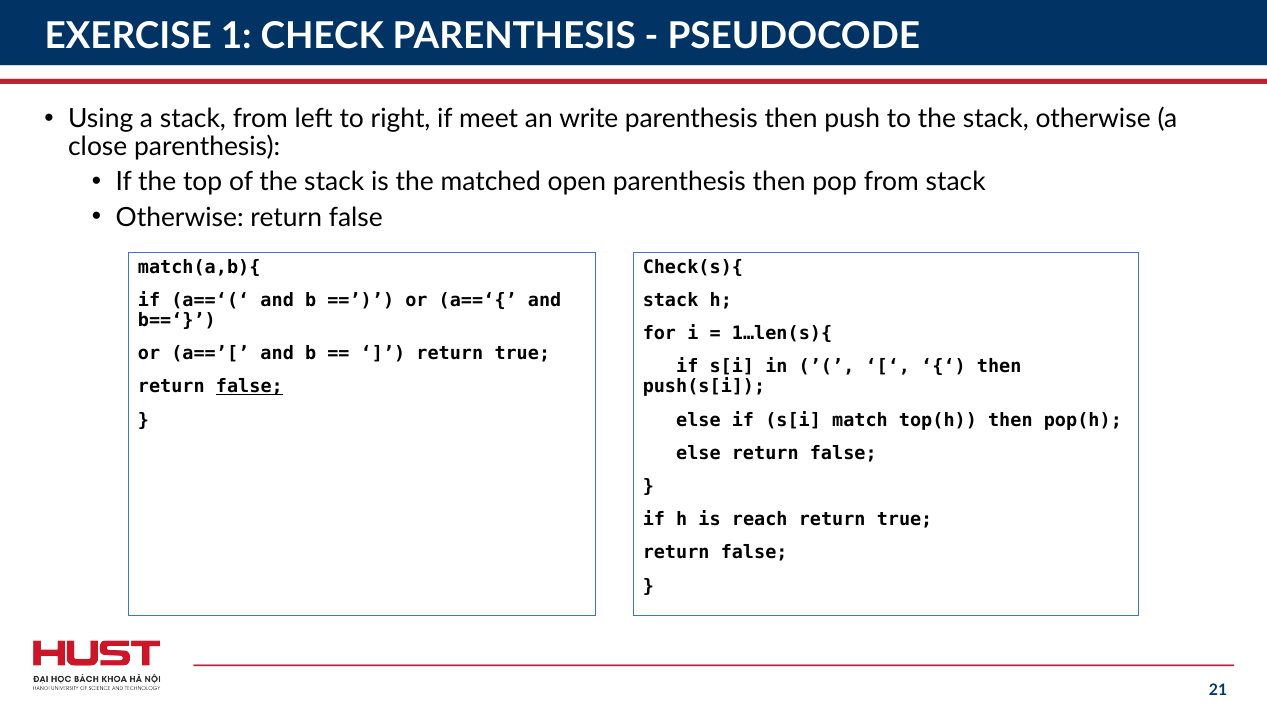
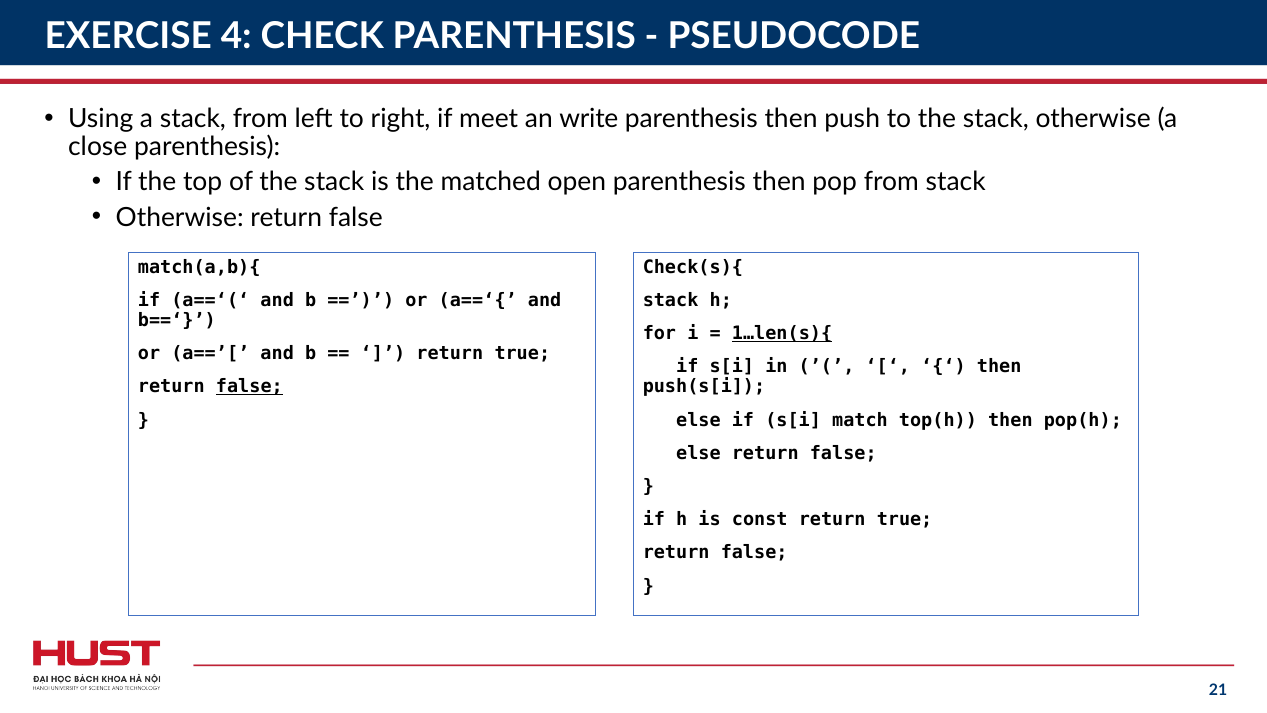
1: 1 -> 4 (236, 36)
1…len(s){ underline: none -> present (782, 334)
reach: reach -> const (760, 519)
